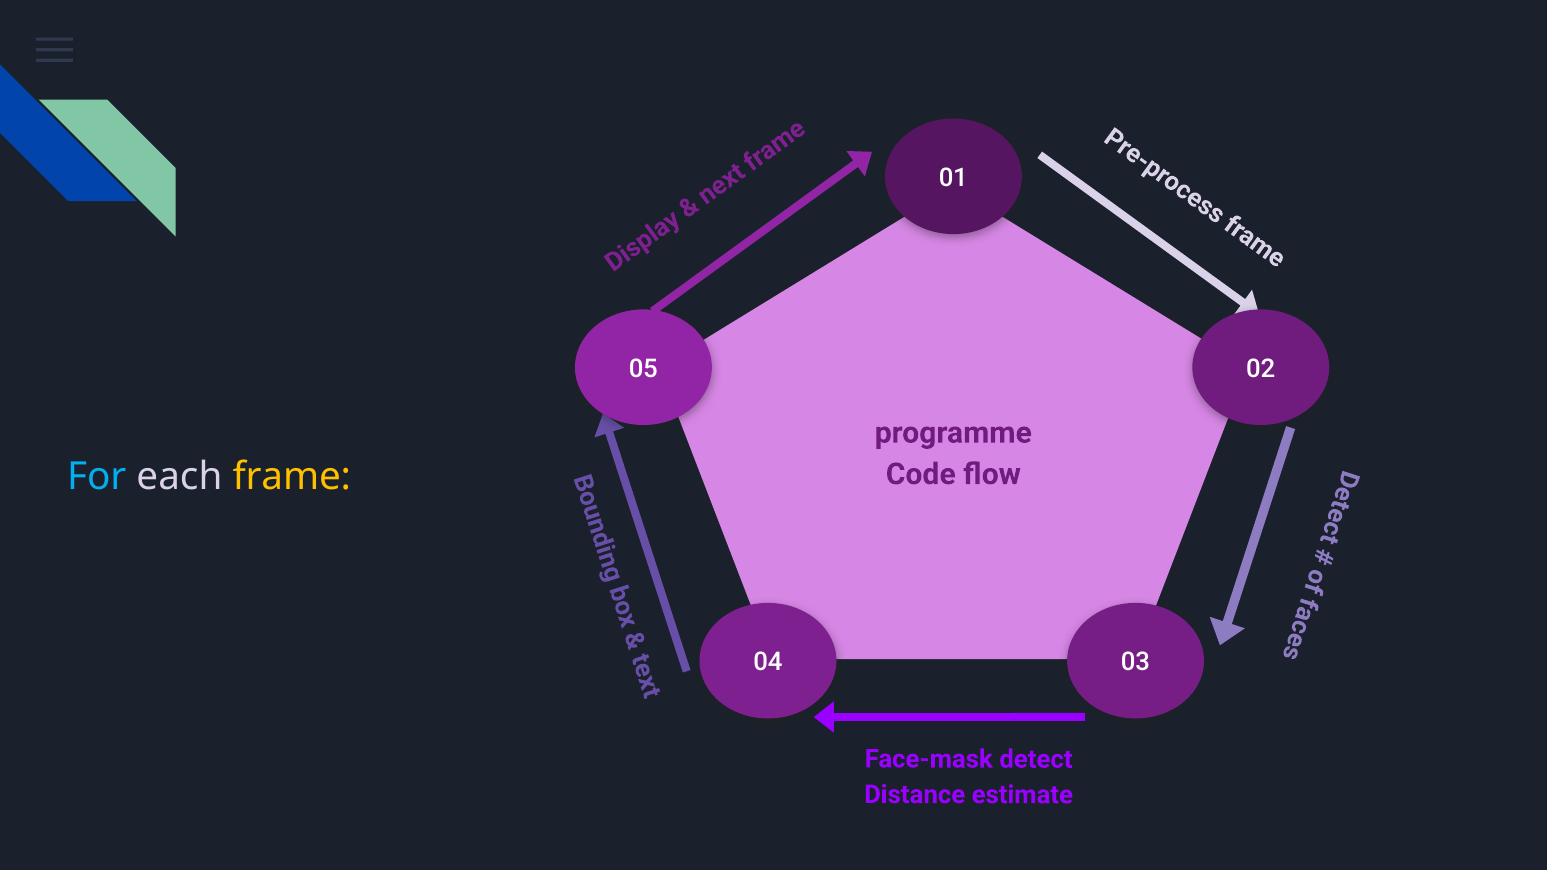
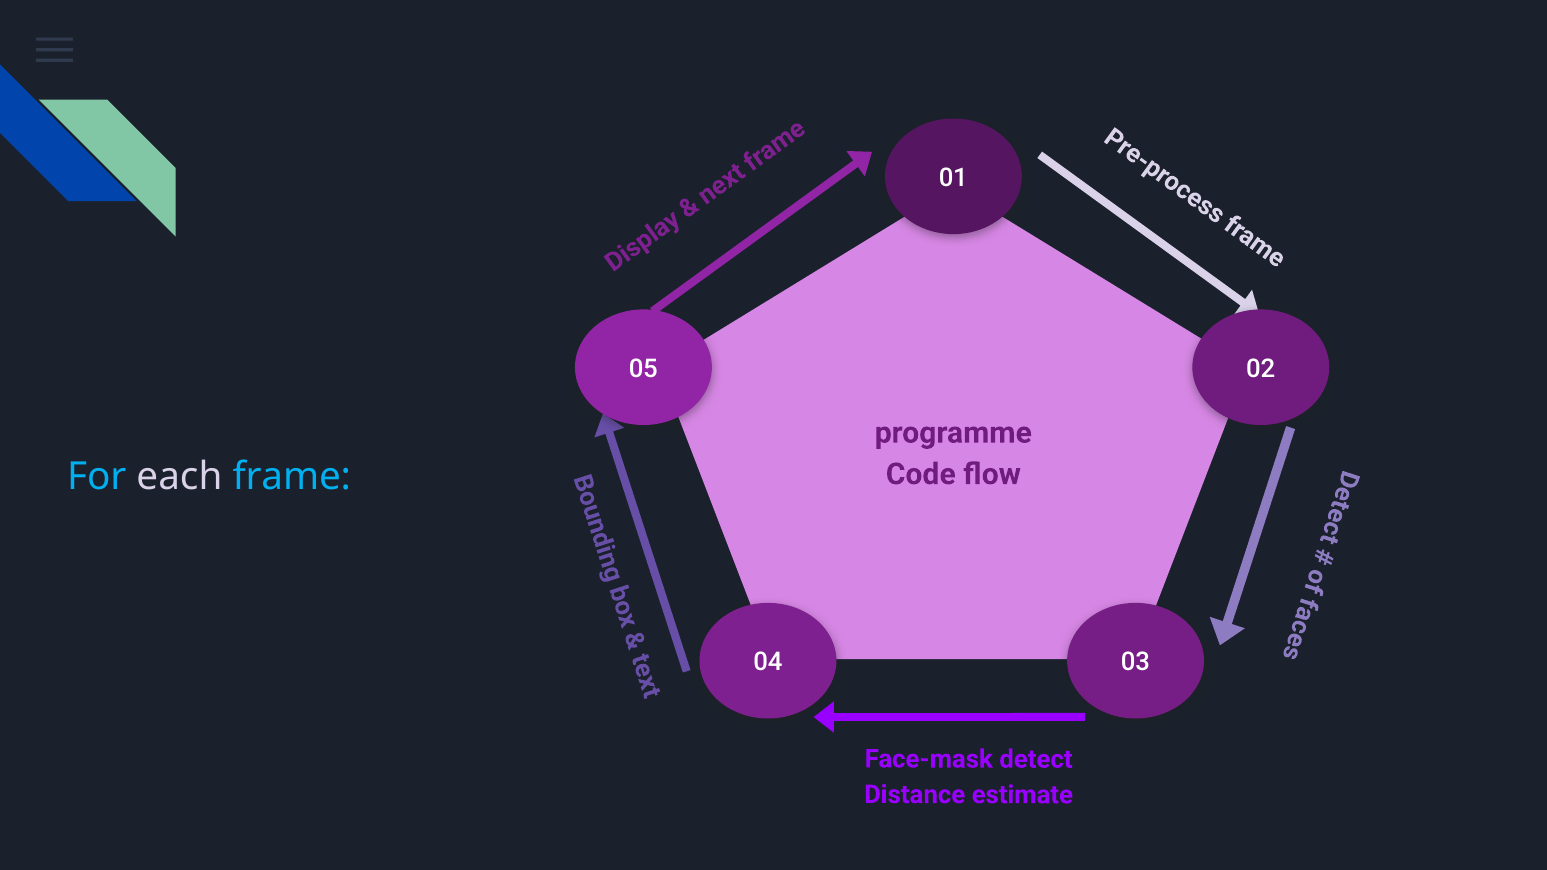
frame colour: yellow -> light blue (292, 476)
